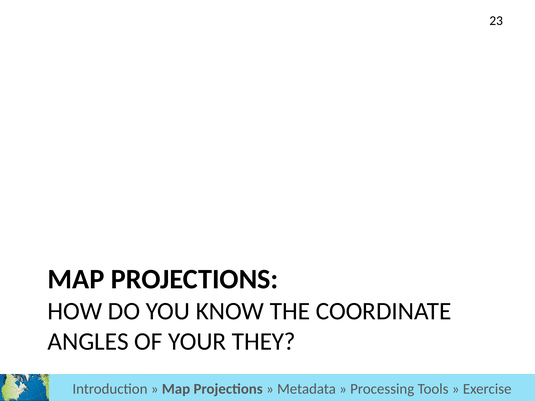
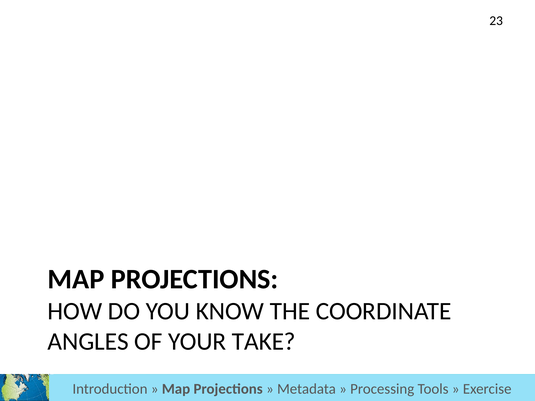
THEY: THEY -> TAKE (264, 342)
